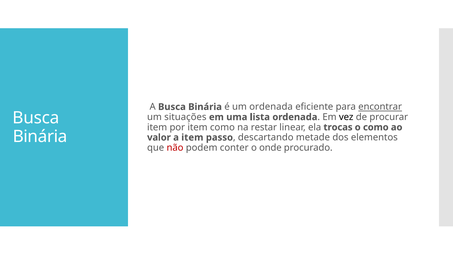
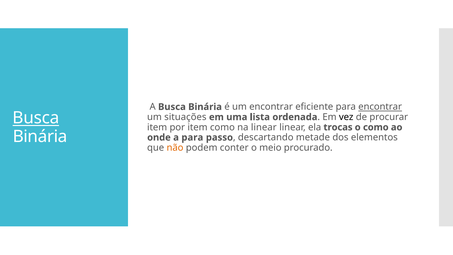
um ordenada: ordenada -> encontrar (271, 107)
Busca underline: none -> present (36, 118)
na restar: restar -> linear (264, 127)
valor: valor -> onde (159, 137)
a item: item -> para (192, 137)
não colour: red -> orange (175, 148)
onde: onde -> meio (270, 148)
